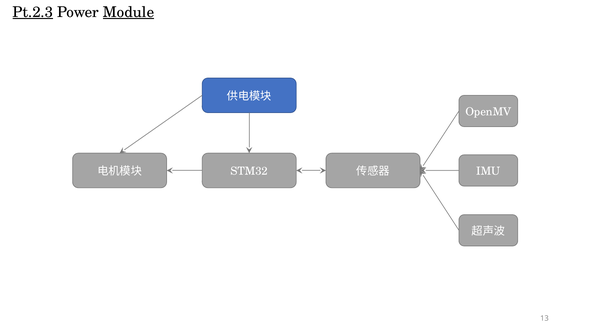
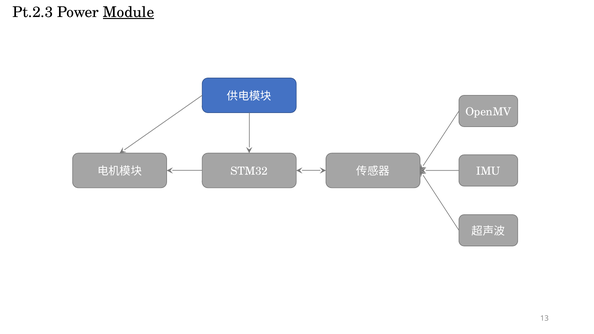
Pt.2.3 underline: present -> none (33, 12)
